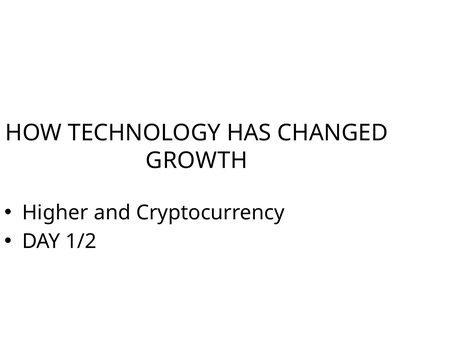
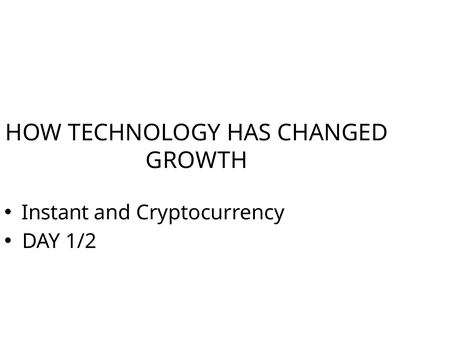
Higher: Higher -> Instant (55, 213)
